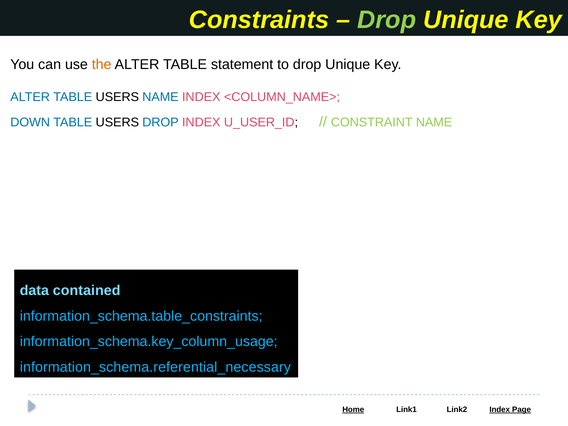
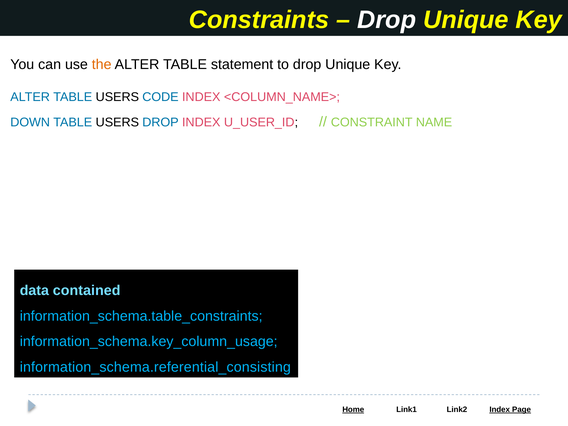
Drop colour: light green -> white (387, 20)
USERS NAME: NAME -> CODE (160, 97)
information_schema.referential_necessary: information_schema.referential_necessary -> information_schema.referential_consisting (155, 367)
